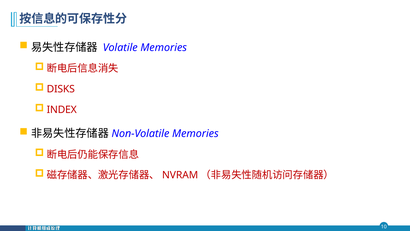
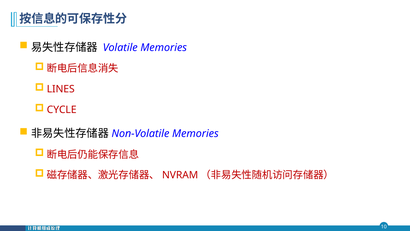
DISKS: DISKS -> LINES (61, 89)
INDEX: INDEX -> CYCLE (62, 110)
